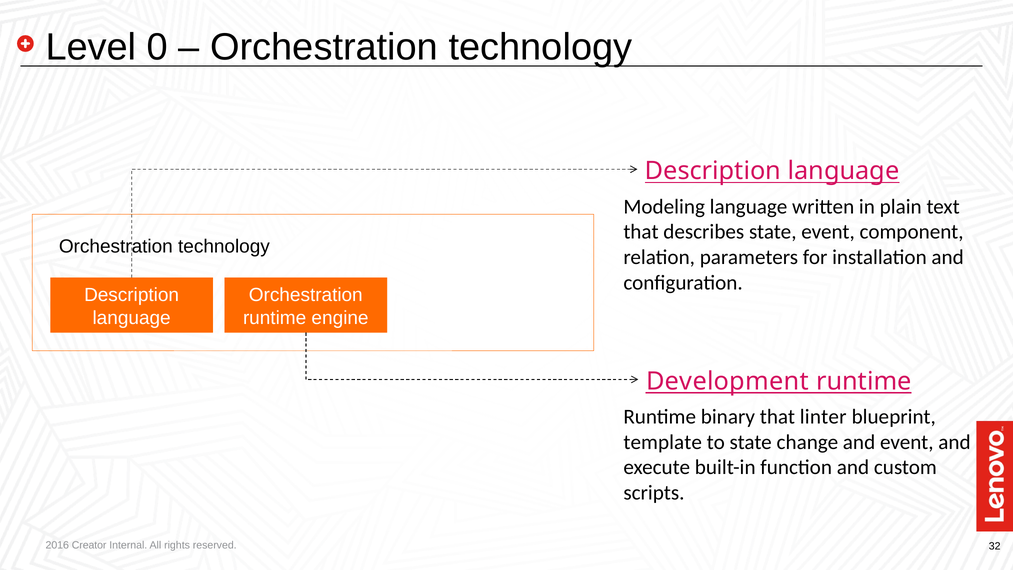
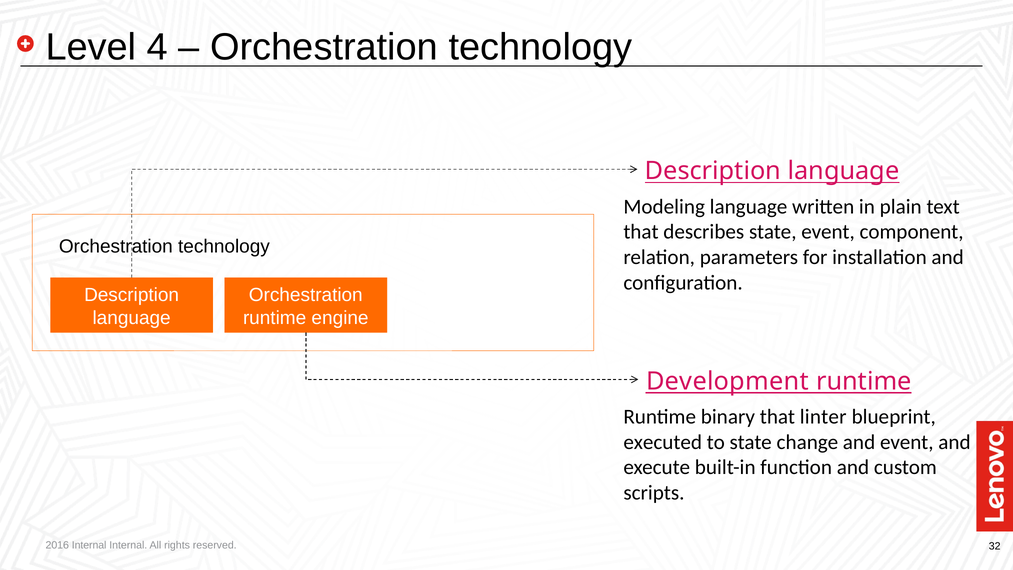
0: 0 -> 4 (157, 47)
template: template -> executed (663, 442)
2016 Creator: Creator -> Internal (89, 545)
